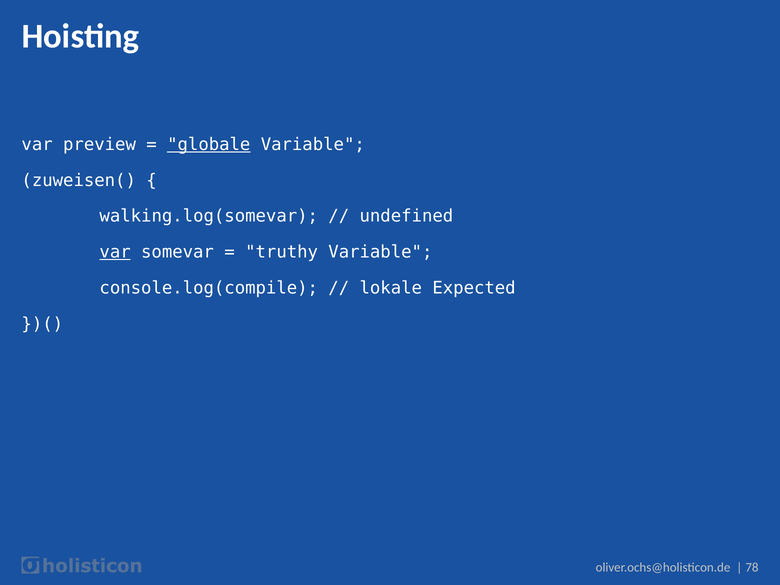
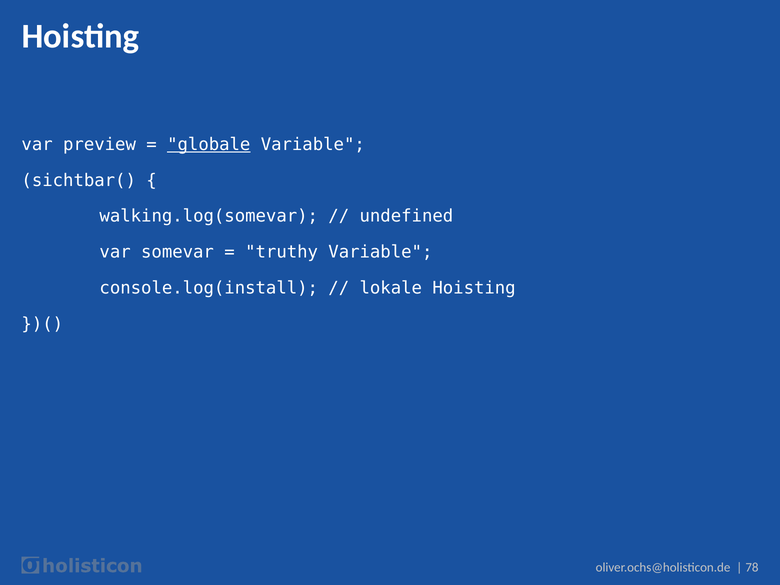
zuweisen(: zuweisen( -> sichtbar( (79, 180)
var underline: present -> none (115, 252)
console.log(compile: console.log(compile -> console.log(install (209, 288)
lokale Expected: Expected -> Hoisting (474, 288)
